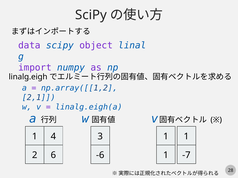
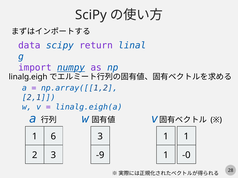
object: object -> return (96, 46)
numpy underline: none -> present (71, 68)
4: 4 -> 6 (53, 137)
2 6: 6 -> 3 (53, 155)
-6: -6 -> -9 (100, 155)
-7: -7 -> -0 (186, 155)
